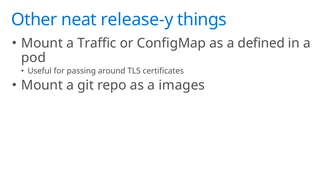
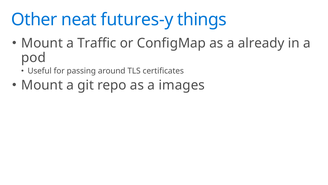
release-y: release-y -> futures-y (137, 20)
defined: defined -> already (261, 43)
